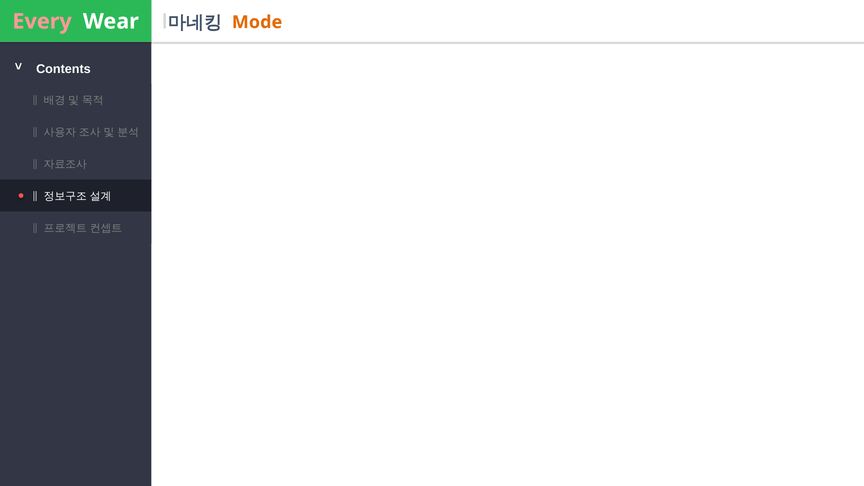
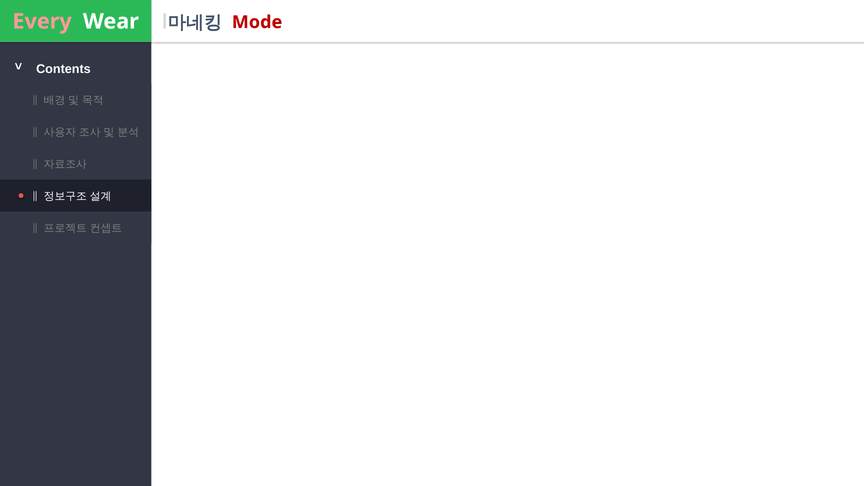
Mode colour: orange -> red (257, 22)
